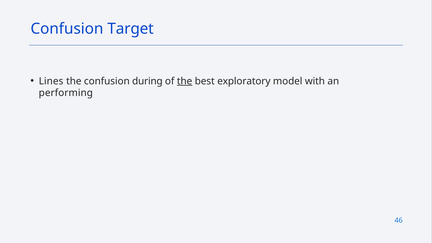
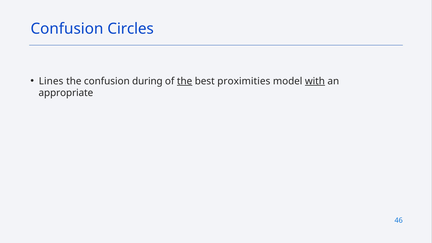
Target: Target -> Circles (131, 29)
exploratory: exploratory -> proximities (244, 81)
with underline: none -> present (315, 81)
performing: performing -> appropriate (66, 93)
